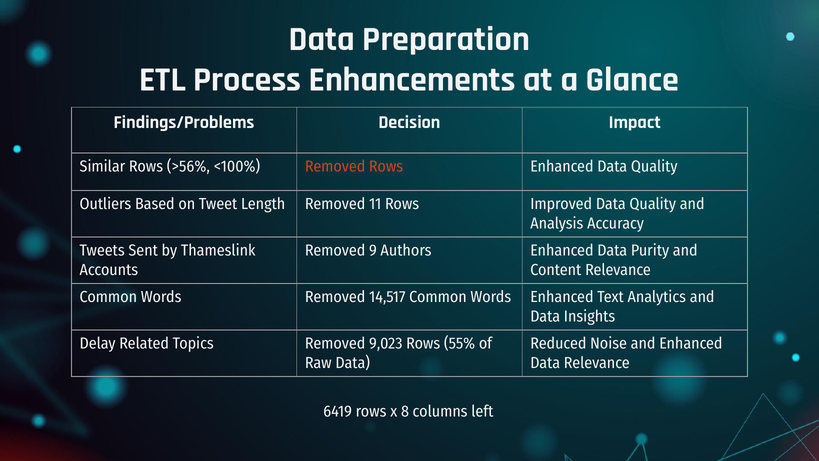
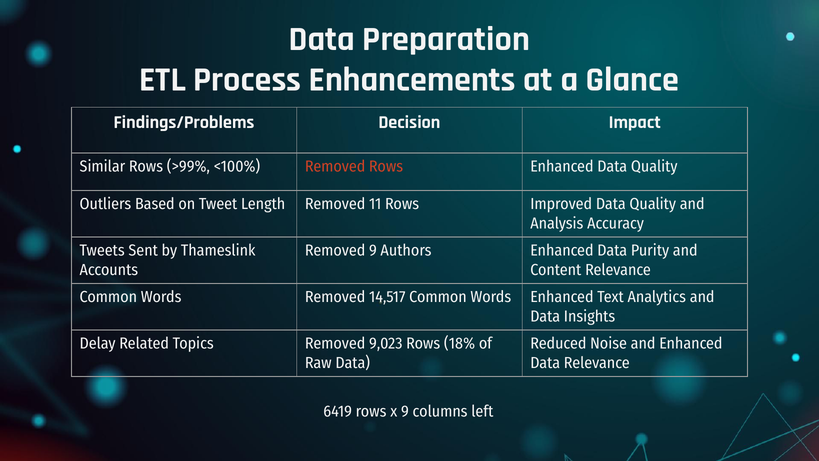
>56%: >56% -> >99% (188, 167)
55%: 55% -> 18% (460, 343)
x 8: 8 -> 9 (405, 411)
